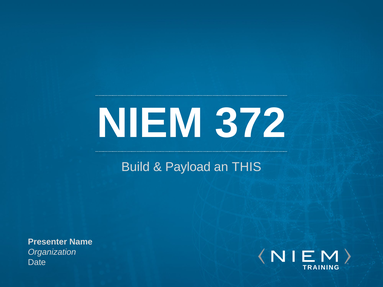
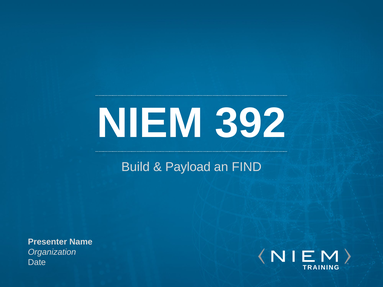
372: 372 -> 392 (250, 123)
THIS: THIS -> FIND (247, 167)
